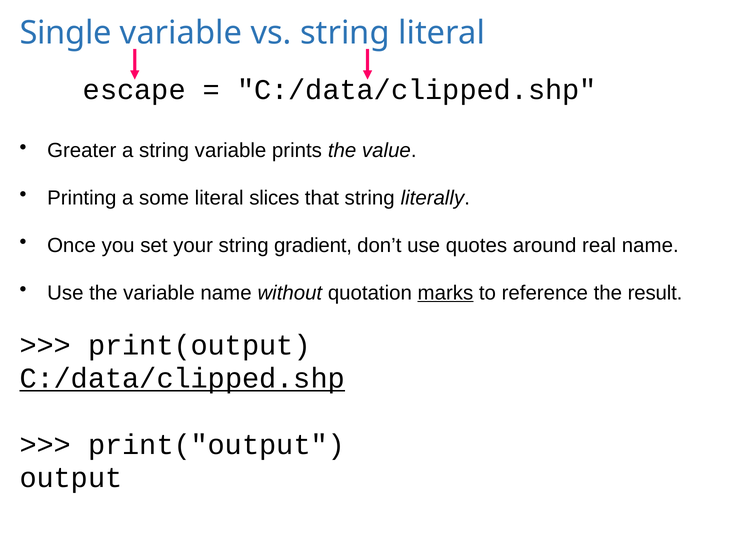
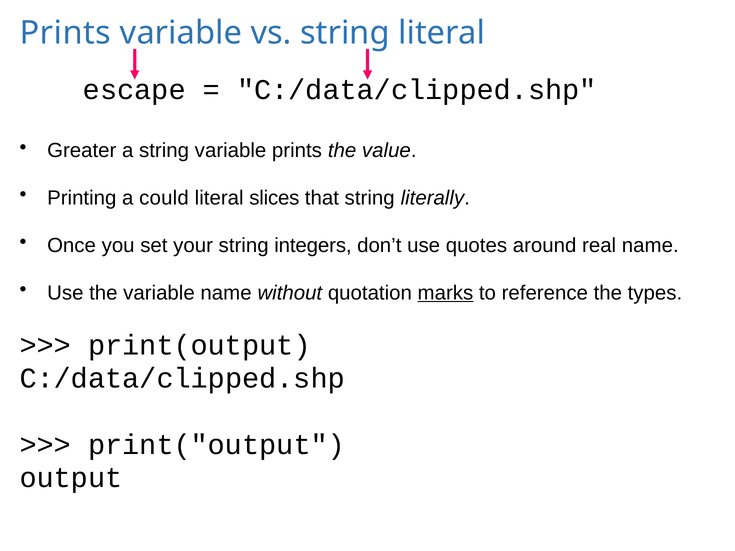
Single: Single -> Prints (65, 33)
some: some -> could (164, 198)
gradient: gradient -> integers (313, 246)
result: result -> types (655, 293)
C:/data/clipped.shp underline: present -> none (182, 379)
